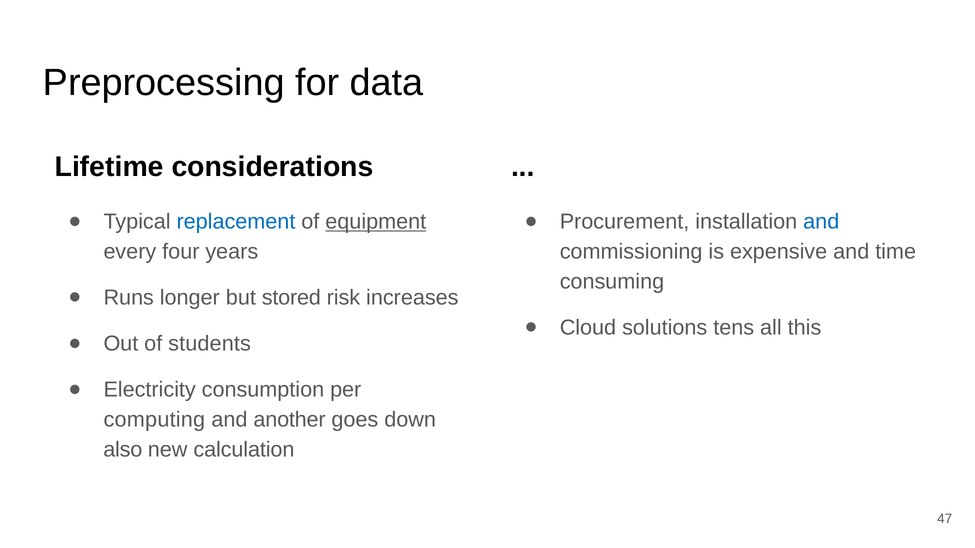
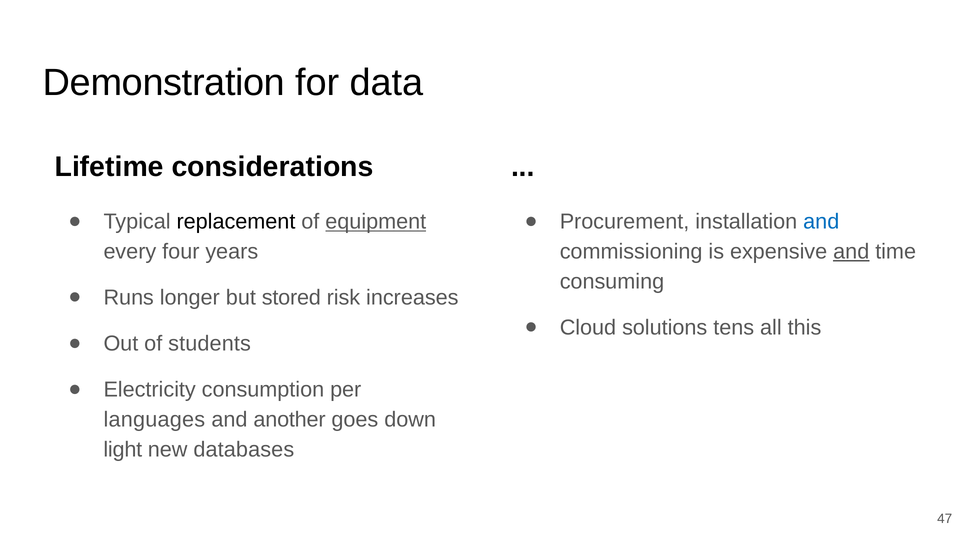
Preprocessing: Preprocessing -> Demonstration (164, 83)
replacement colour: blue -> black (236, 222)
and underline: none -> present (851, 252)
computing: computing -> languages (154, 420)
also: also -> light (123, 450)
calculation: calculation -> databases (244, 450)
